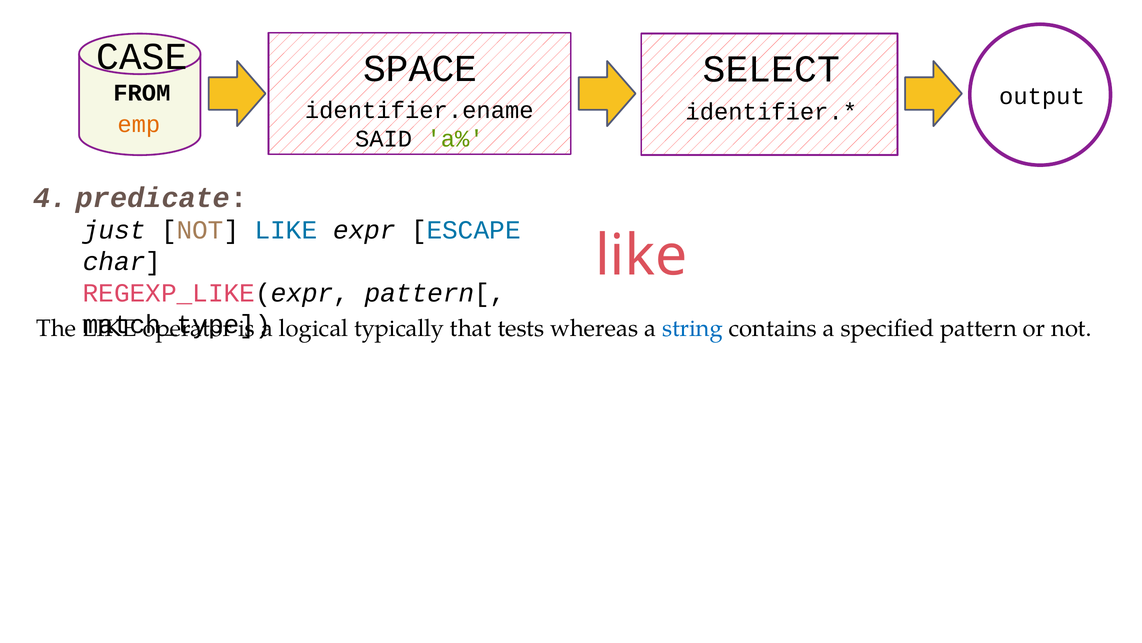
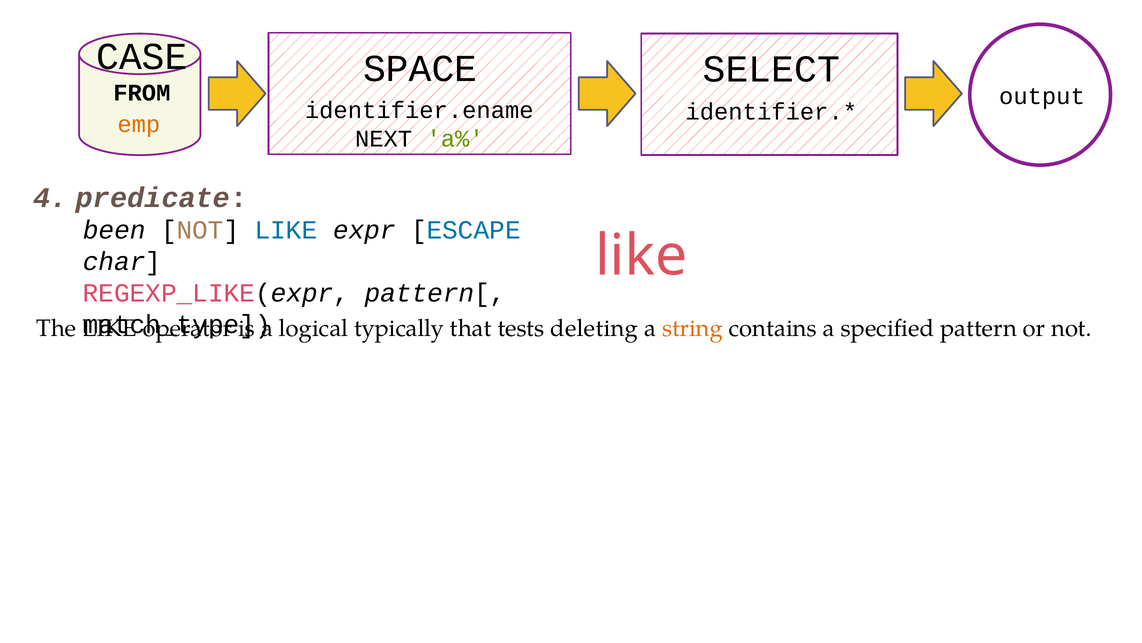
SAID: SAID -> NEXT (384, 139)
just: just -> been (114, 230)
whereas: whereas -> deleting (594, 328)
string colour: blue -> orange (692, 328)
